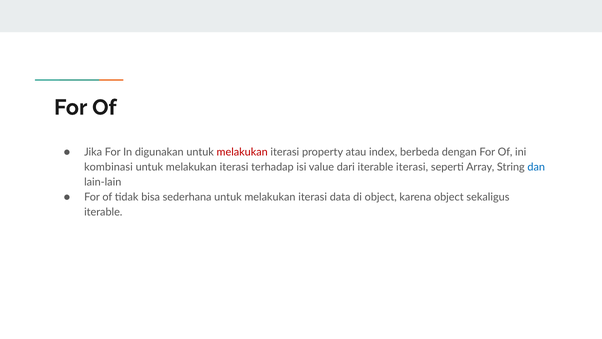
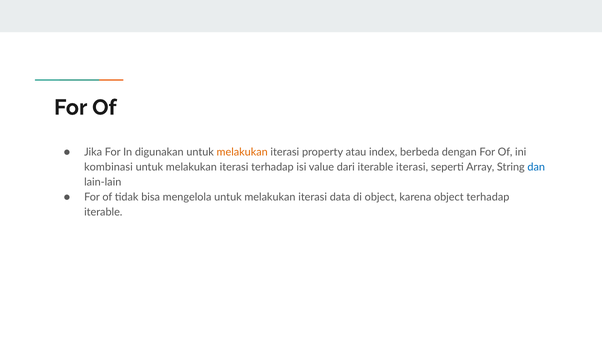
melakukan colour: red -> orange (242, 152)
sederhana: sederhana -> mengelola (187, 197)
object sekaligus: sekaligus -> terhadap (488, 197)
